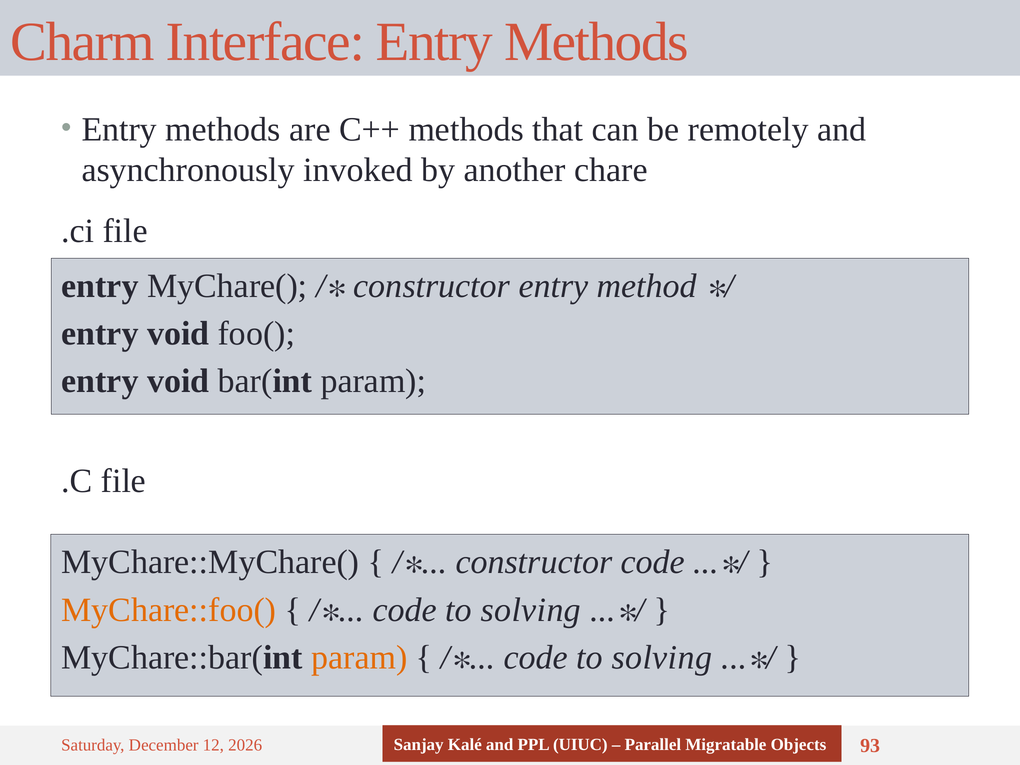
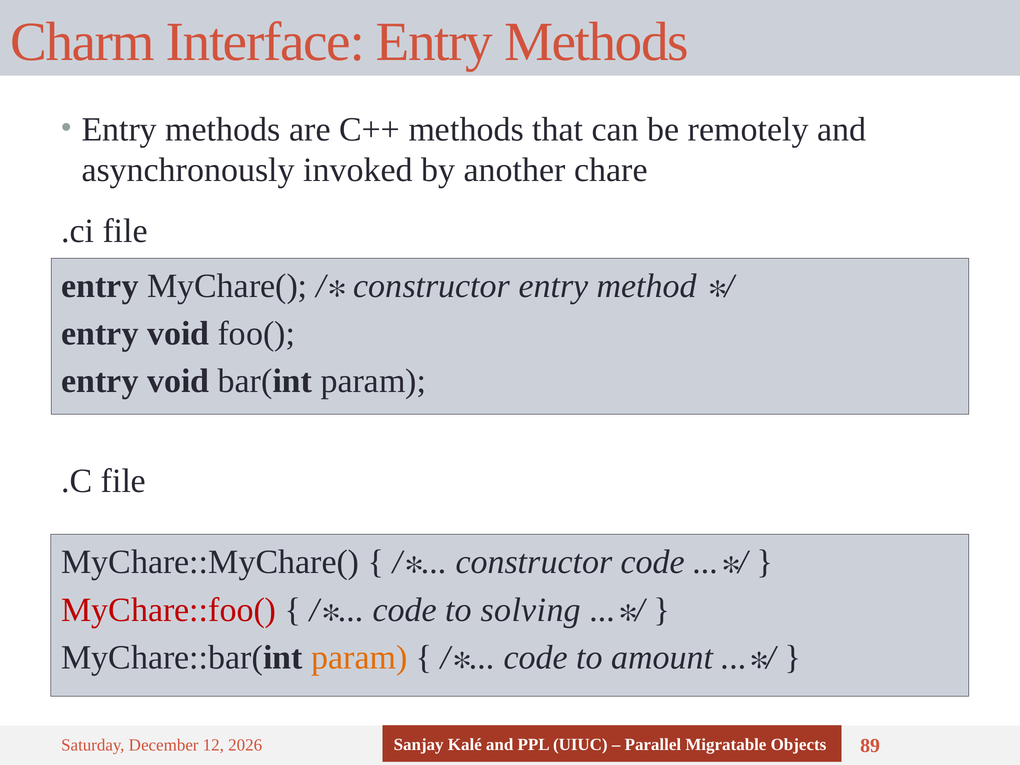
MyChare::foo( colour: orange -> red (169, 610)
solving: solving -> amount (662, 657)
93: 93 -> 89 (870, 745)
